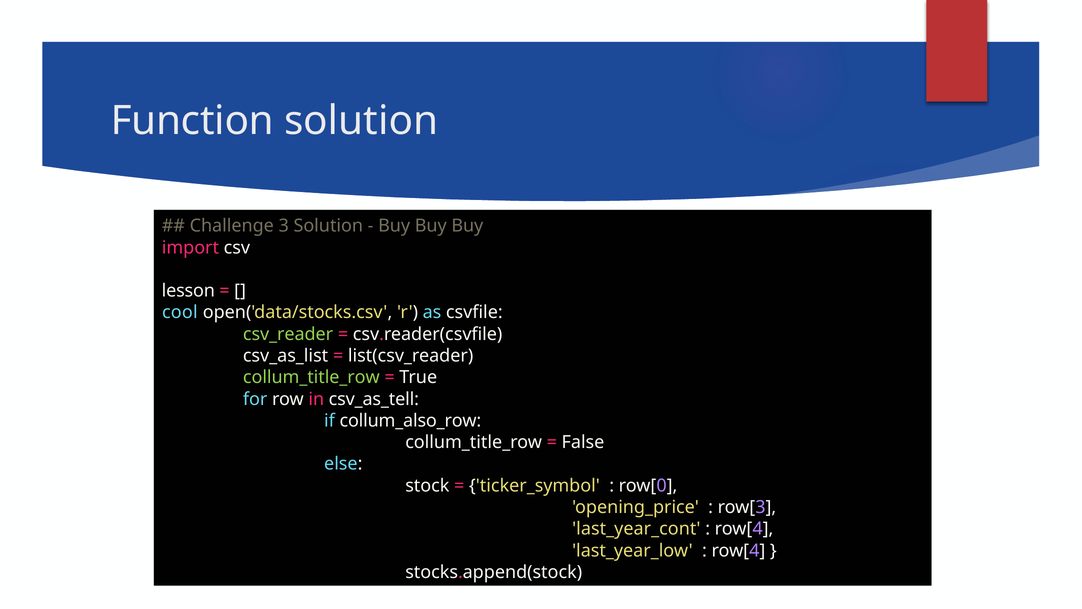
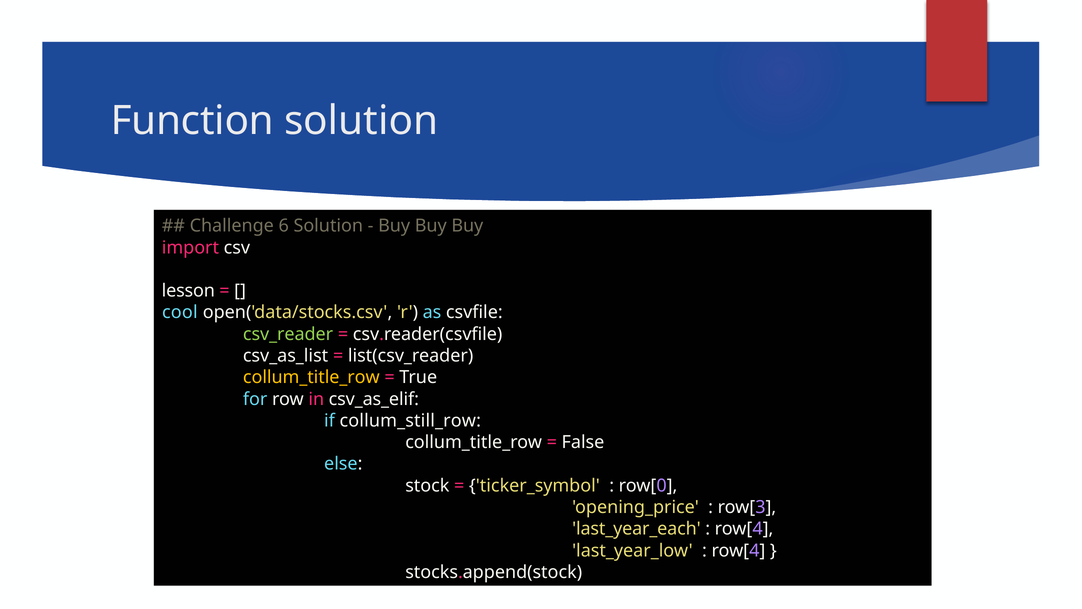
3: 3 -> 6 (284, 226)
collum_title_row colour: light green -> yellow (311, 377)
csv_as_tell: csv_as_tell -> csv_as_elif (374, 399)
collum_also_row: collum_also_row -> collum_still_row (410, 420)
last_year_cont: last_year_cont -> last_year_each (636, 529)
